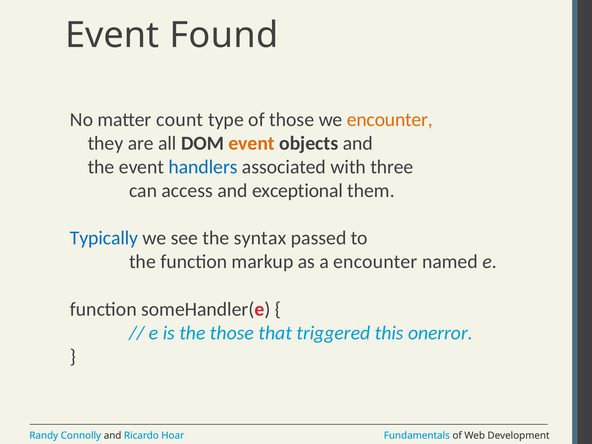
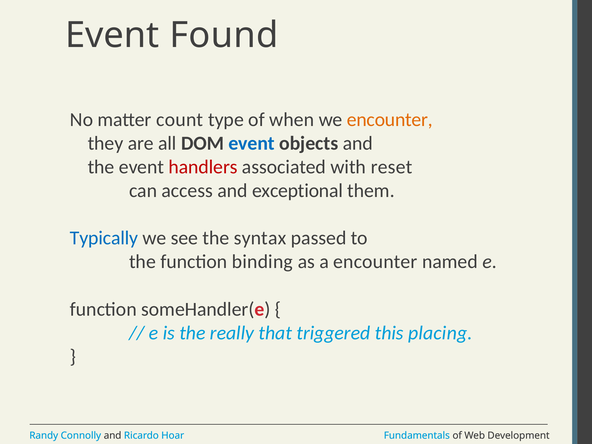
of those: those -> when (292, 120)
event colour: orange -> blue (252, 143)
handlers colour: blue -> red (203, 167)
three: three -> reset (392, 167)
markup: markup -> binding (262, 262)
the those: those -> really (232, 333)
onerror: onerror -> placing (440, 333)
